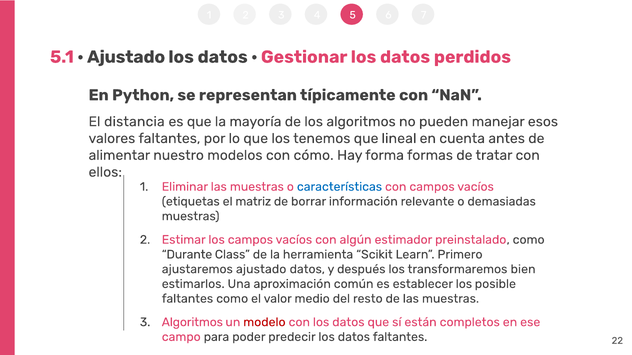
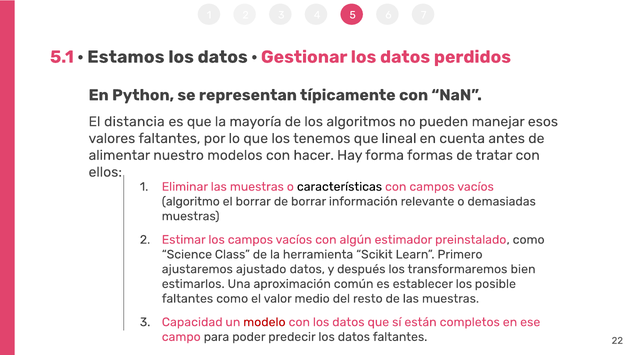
Ajustado: Ajustado -> Estamos (126, 57)
cómo: cómo -> hacer (314, 155)
características colour: blue -> black (339, 187)
etiquetas: etiquetas -> algoritmo (191, 202)
el matriz: matriz -> borrar (253, 202)
Durante: Durante -> Science (187, 255)
3 Algoritmos: Algoritmos -> Capacidad (192, 323)
